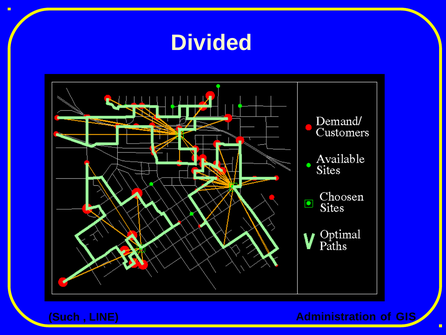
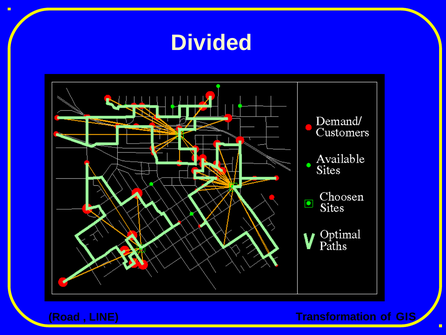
Administration: Administration -> Transformation (336, 316)
Such: Such -> Road (64, 317)
